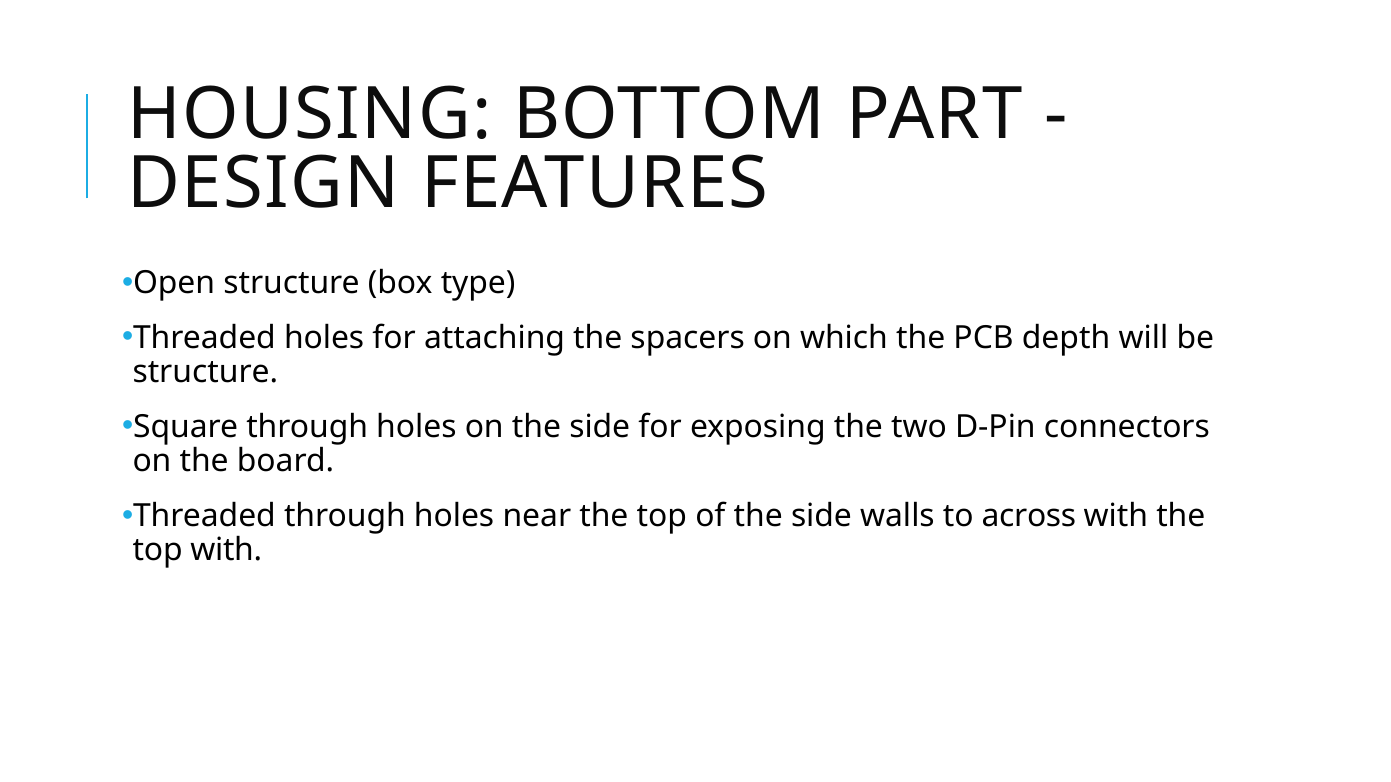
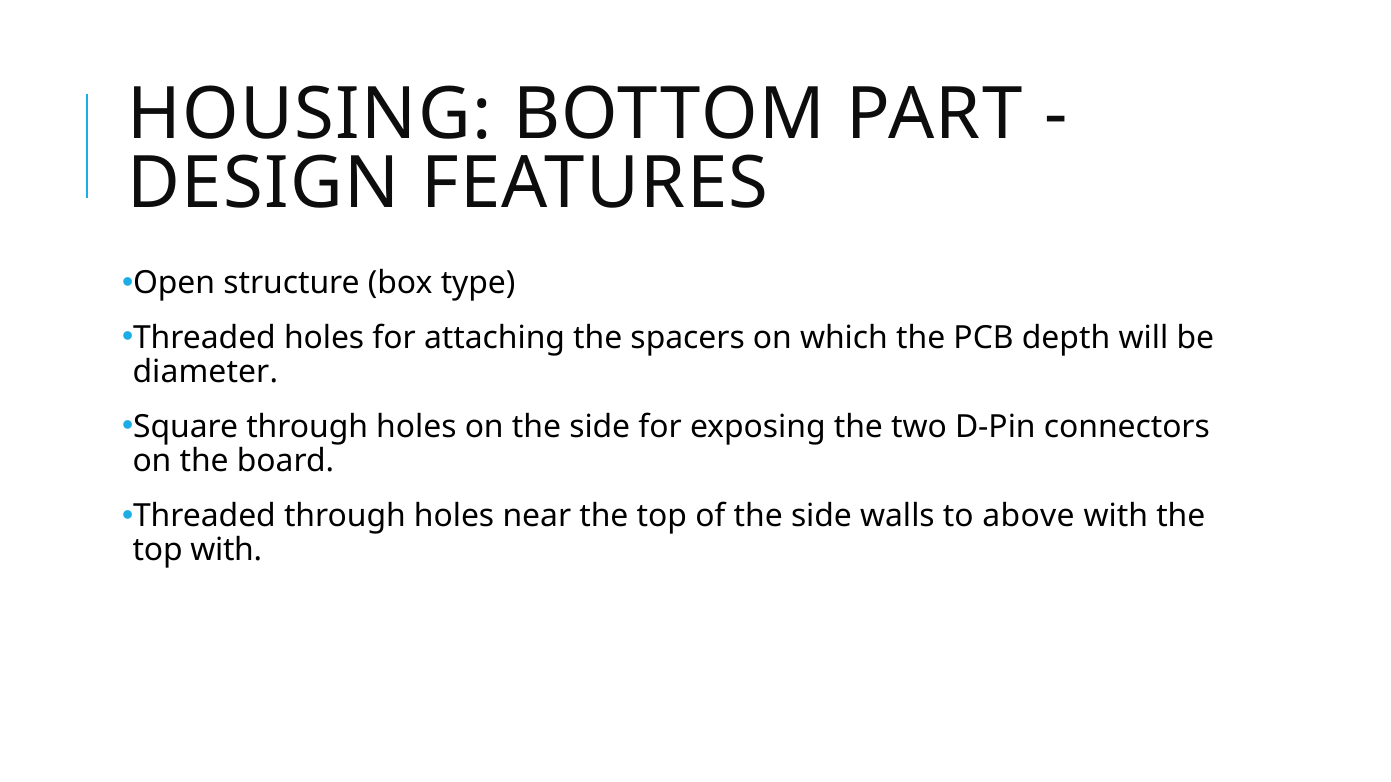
structure: structure -> diameter (205, 372)
across: across -> above (1029, 516)
